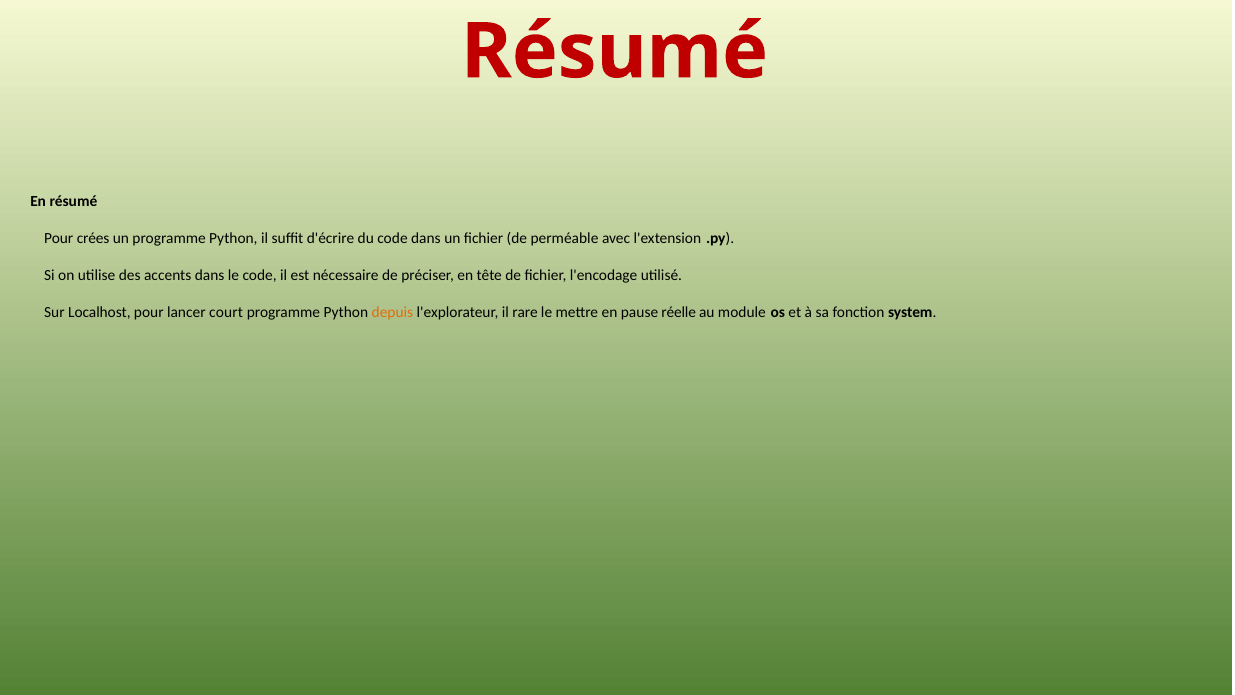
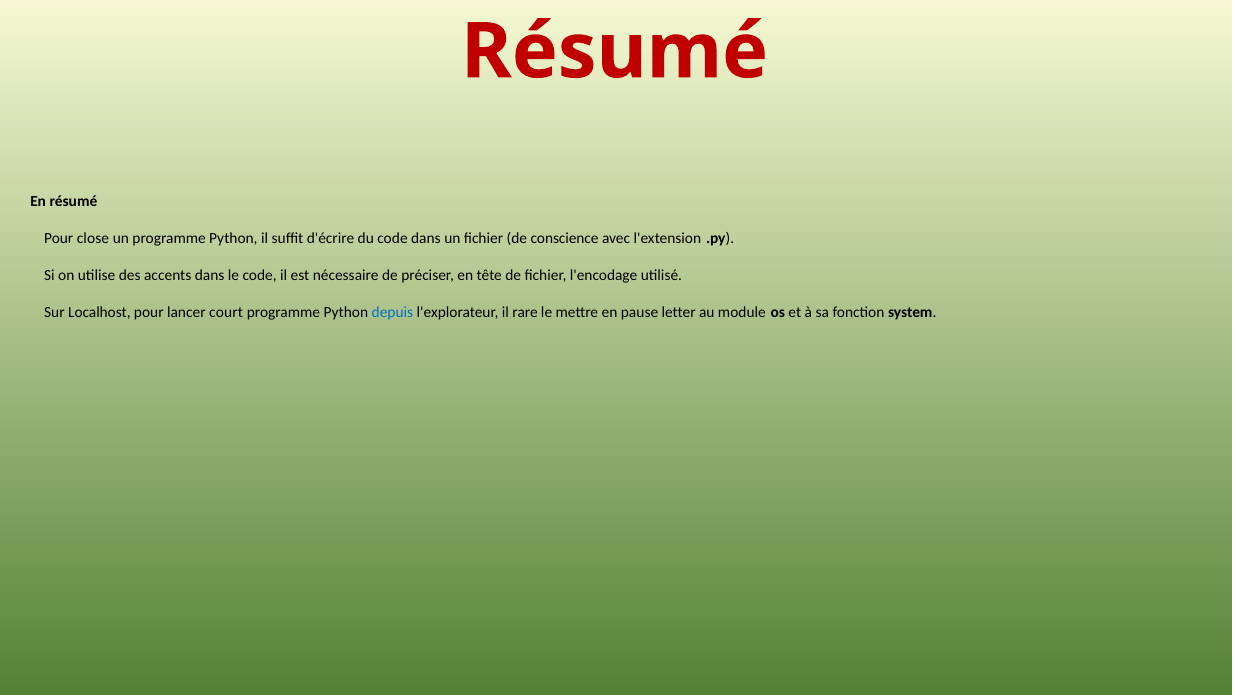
crées: crées -> close (93, 238)
perméable: perméable -> conscience (565, 238)
depuis colour: orange -> blue (392, 313)
réelle: réelle -> letter (679, 313)
